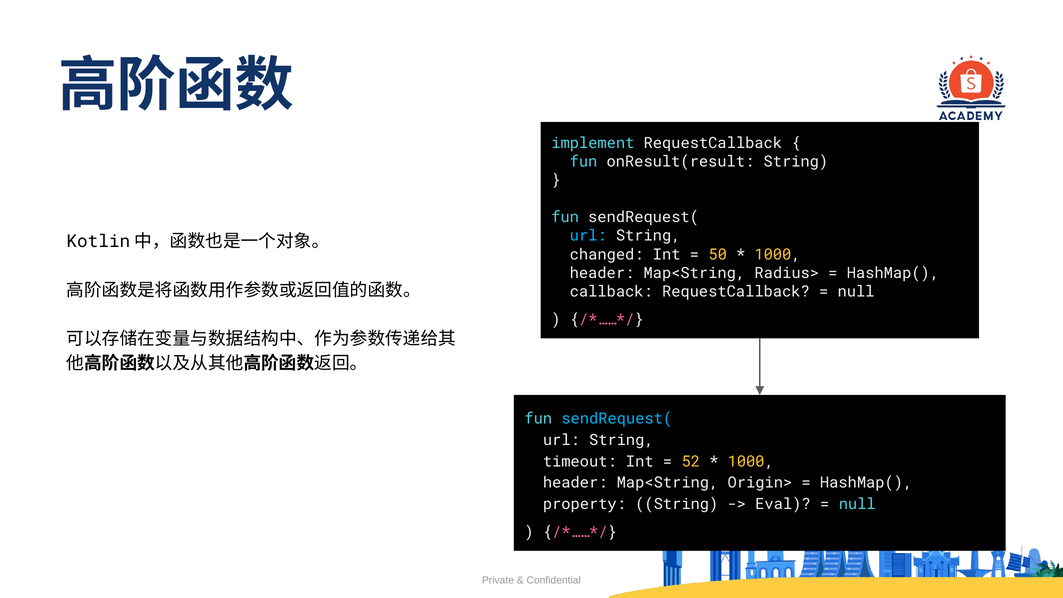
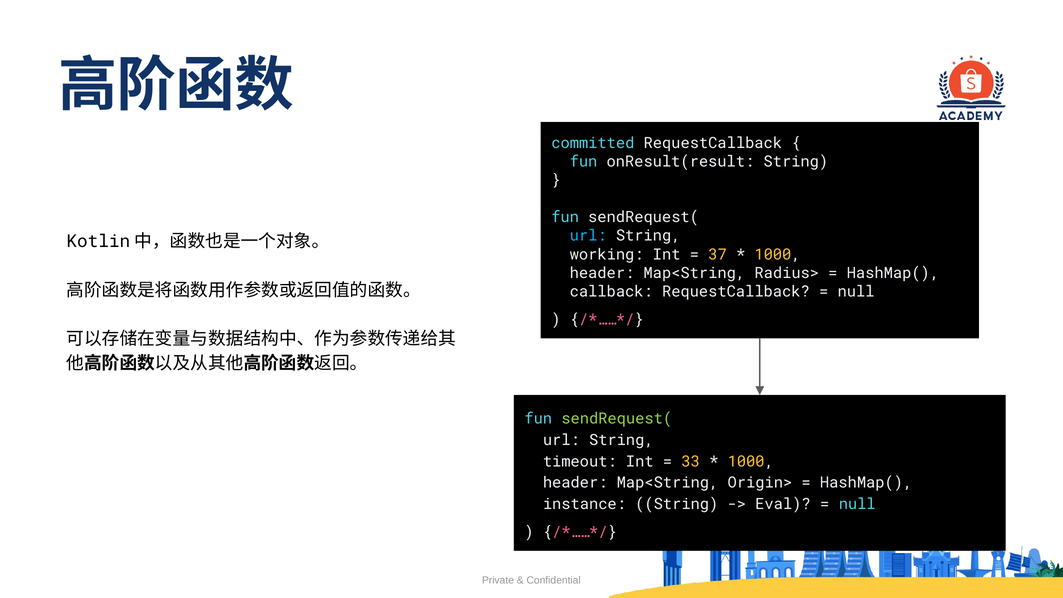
implement: implement -> committed (593, 143)
changed: changed -> working (607, 254)
50: 50 -> 37 (718, 254)
sendRequest( colour: light blue -> light green (617, 419)
52: 52 -> 33 (691, 461)
property: property -> instance (584, 504)
